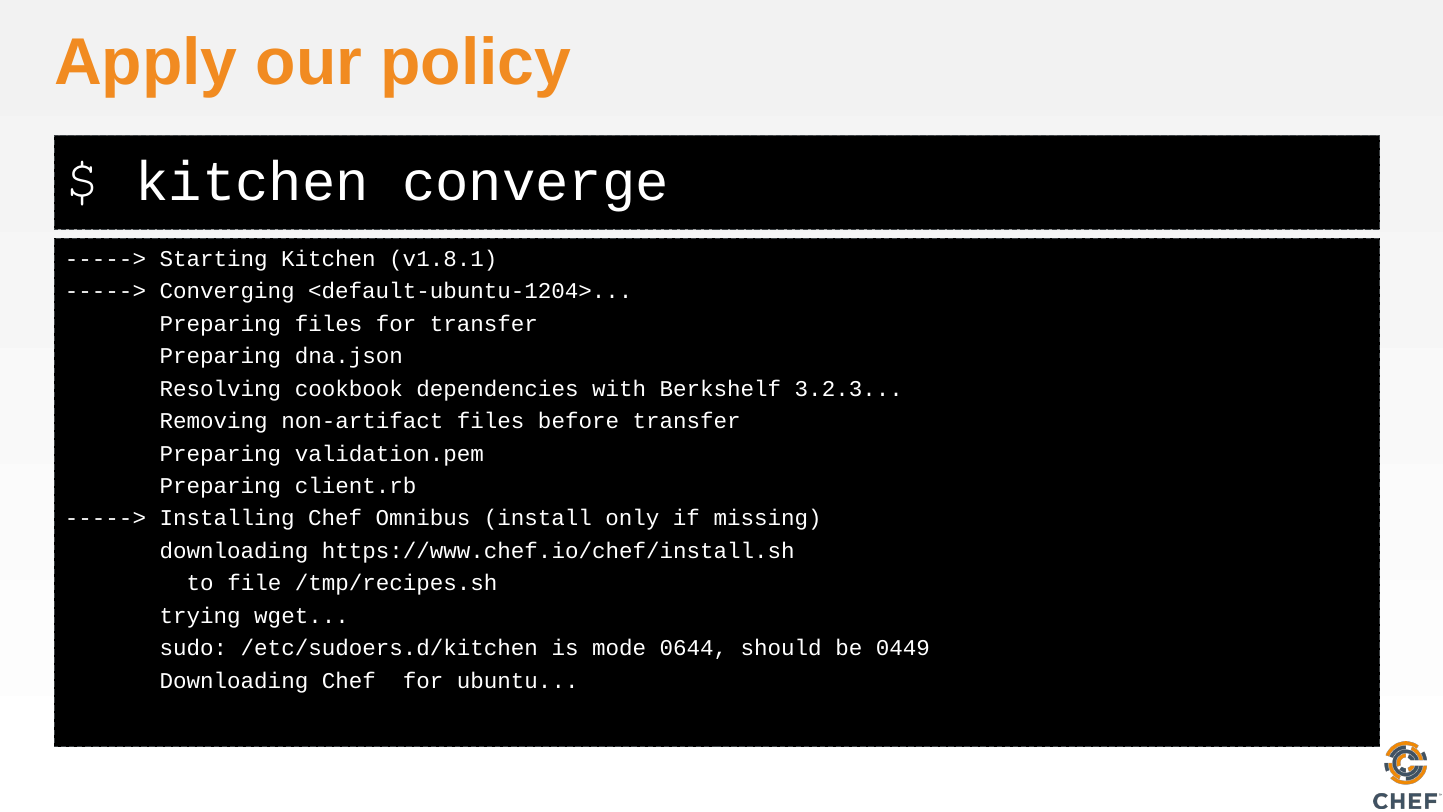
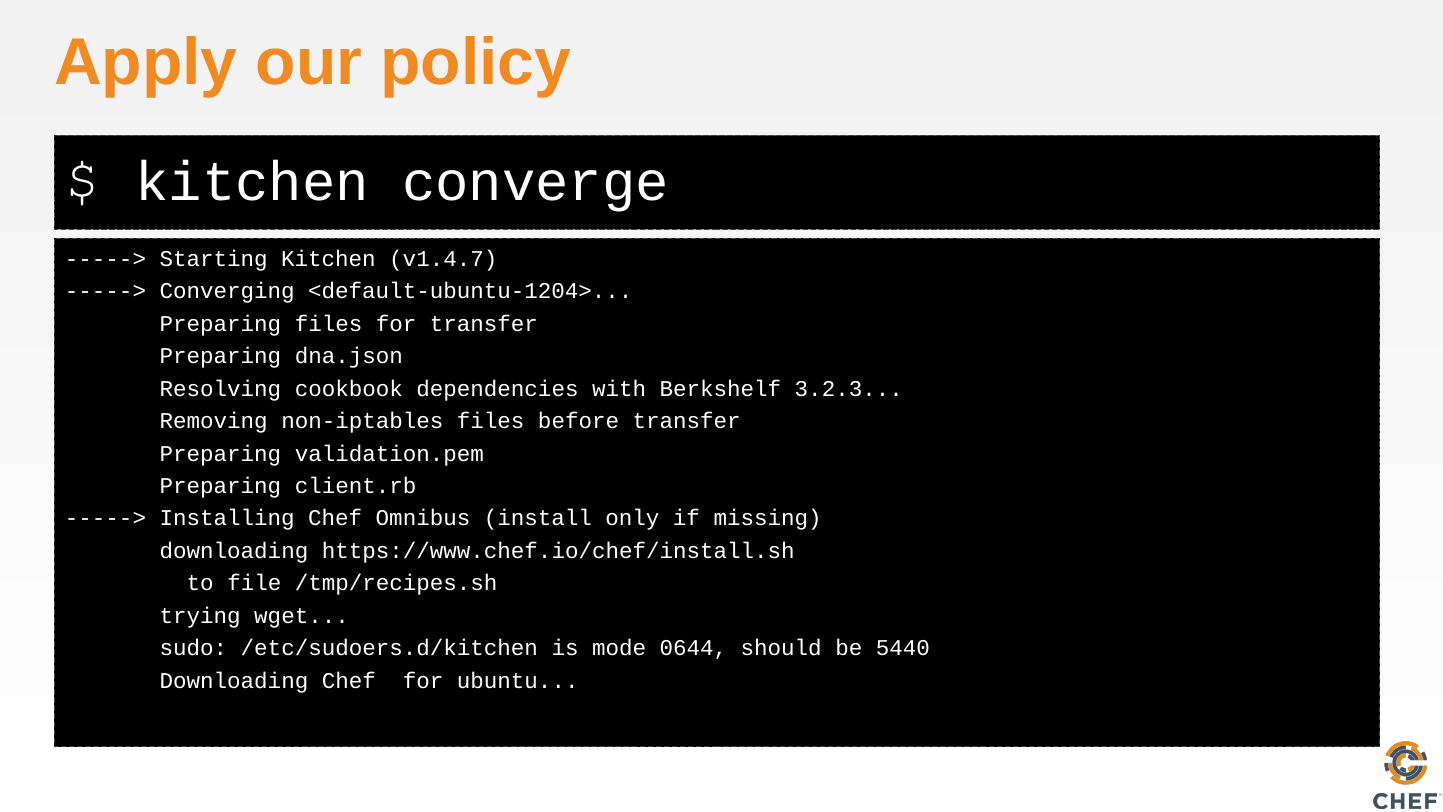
v1.8.1: v1.8.1 -> v1.4.7 (443, 259)
non-artifact: non-artifact -> non-iptables (362, 421)
0449: 0449 -> 5440 (903, 648)
